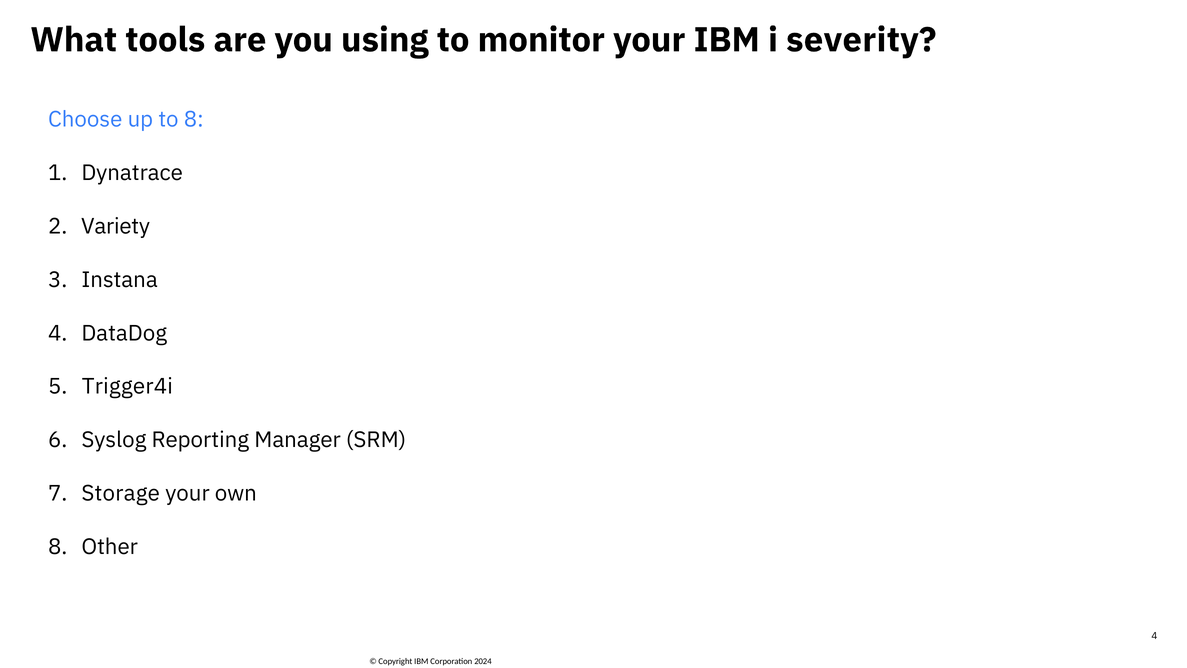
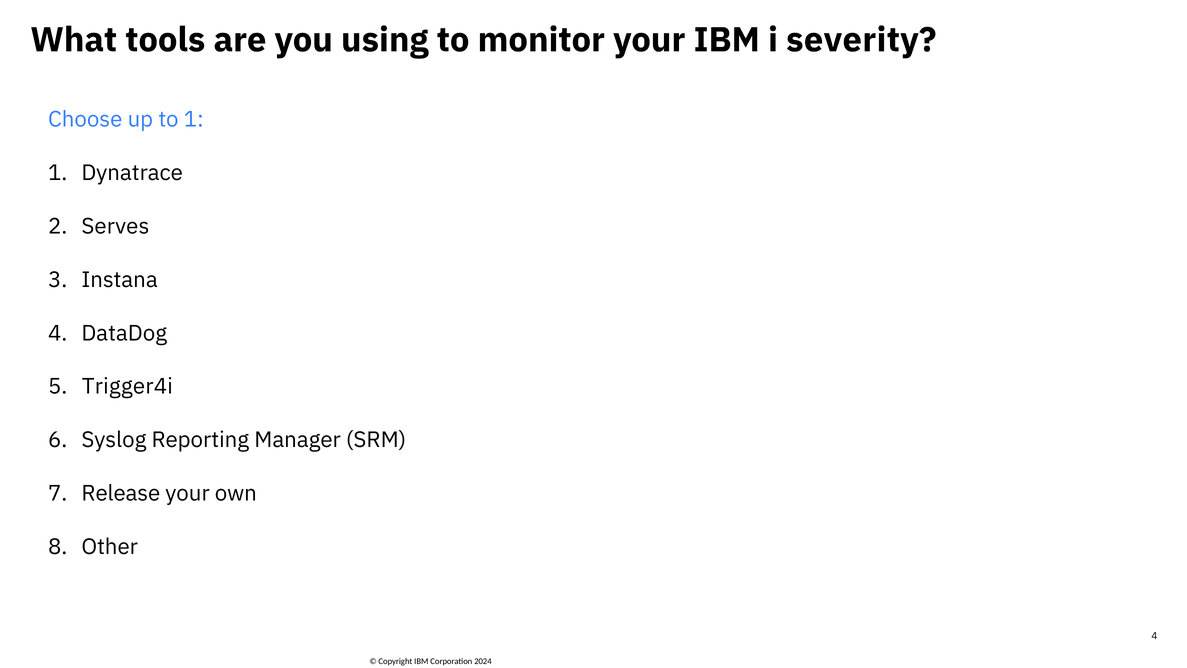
to 8: 8 -> 1 (194, 119)
Variety: Variety -> Serves (115, 226)
Storage: Storage -> Release (121, 493)
